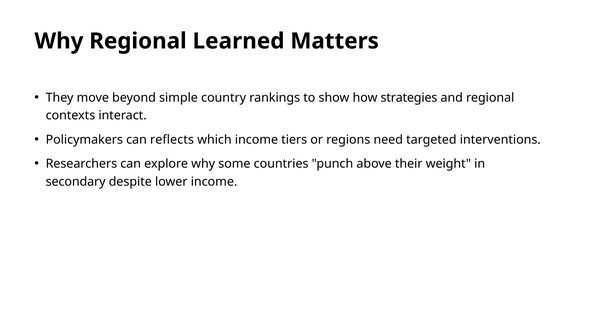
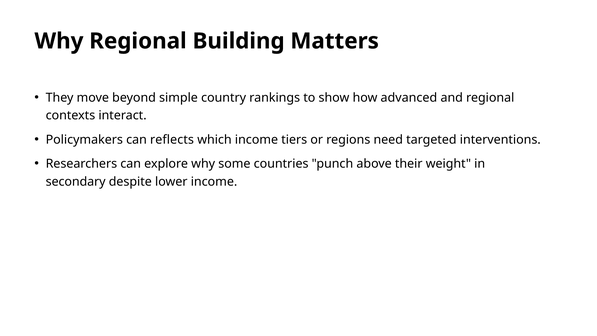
Learned: Learned -> Building (239, 41)
strategies: strategies -> advanced (409, 98)
